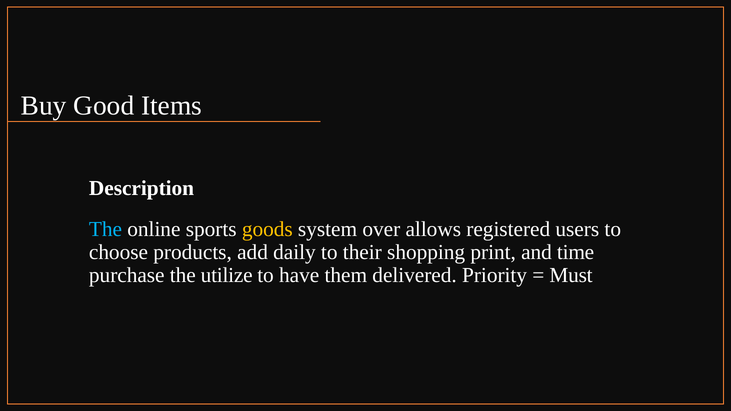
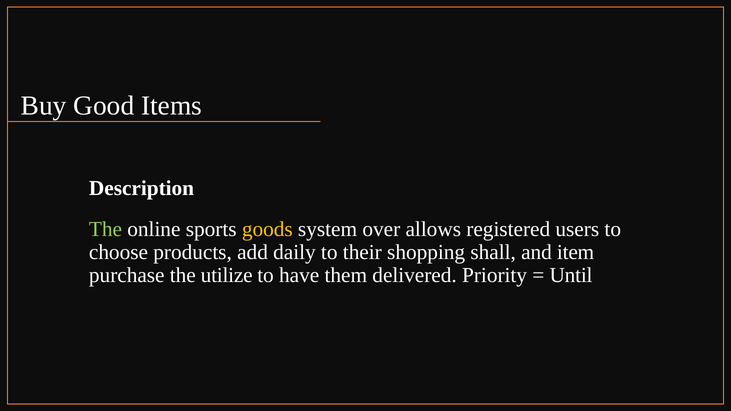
The colour: light blue -> light green (106, 229)
print: print -> shall (493, 252)
time: time -> item (576, 252)
Must: Must -> Until (571, 276)
